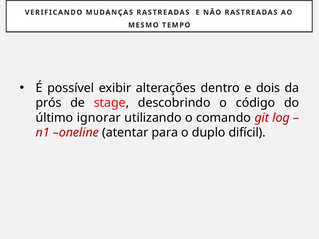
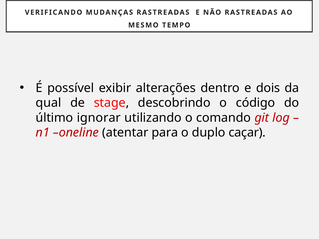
prós: prós -> qual (49, 103)
difícil: difícil -> caçar (247, 133)
